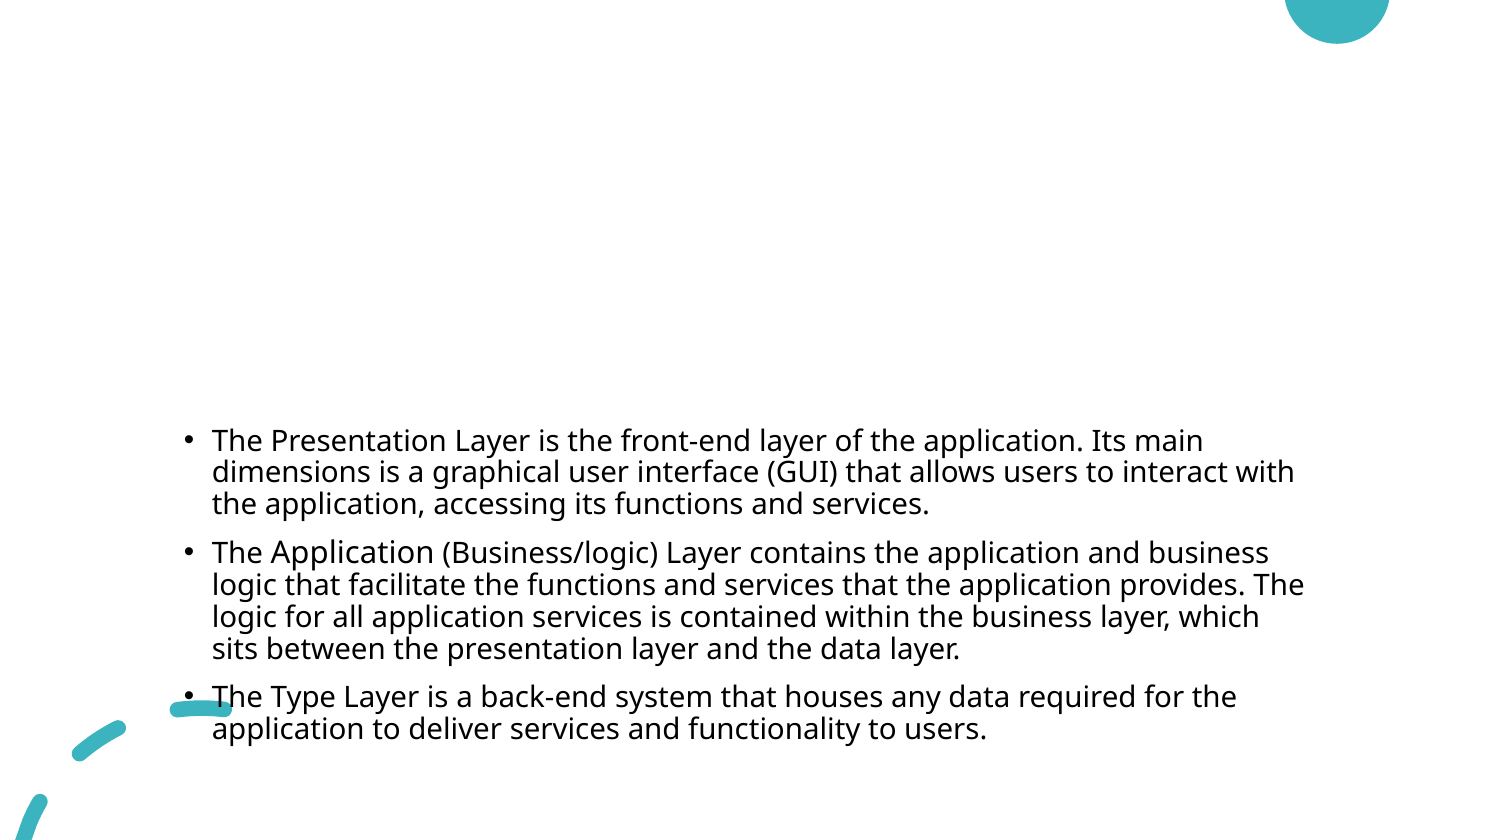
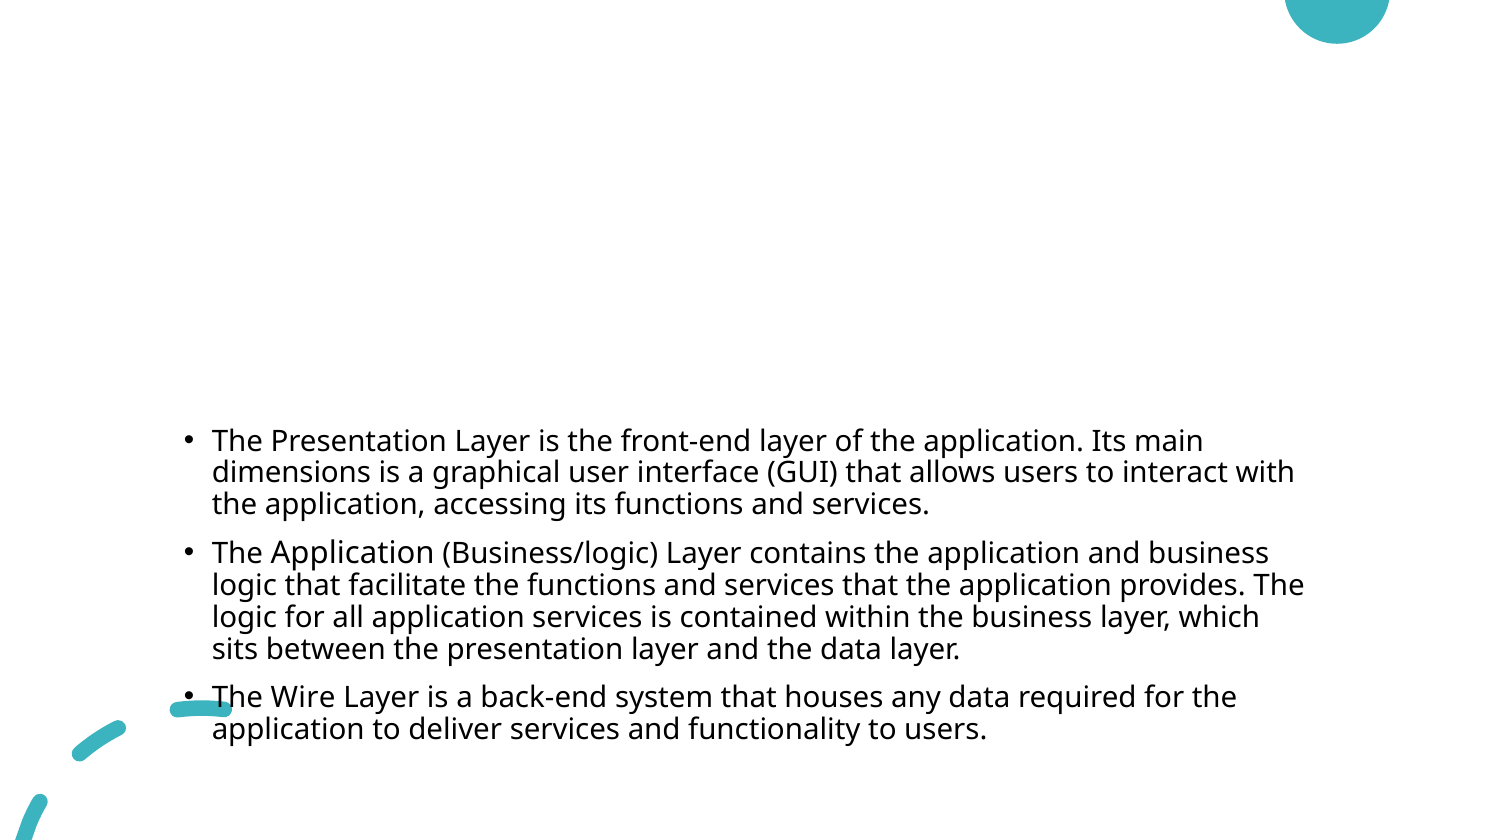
Type: Type -> Wire (303, 697)
